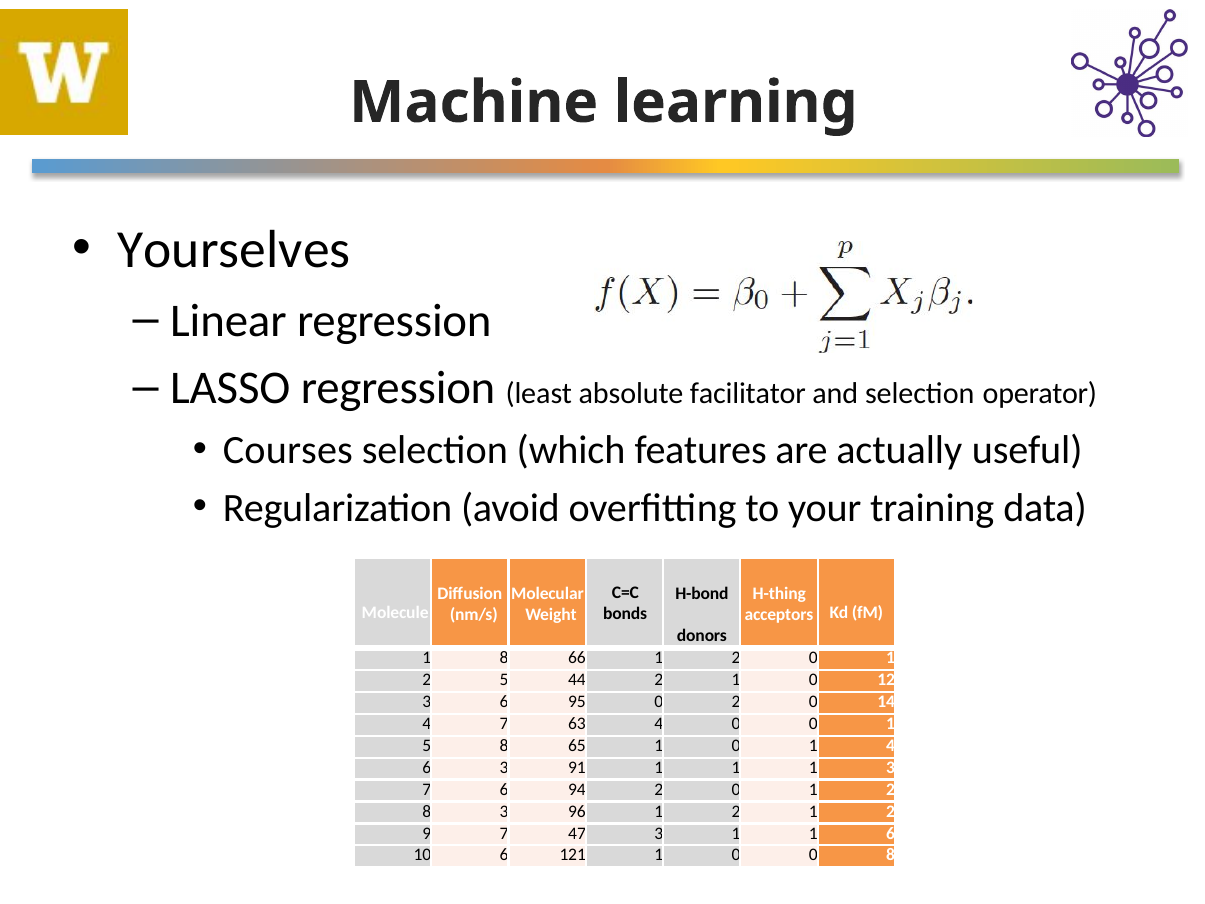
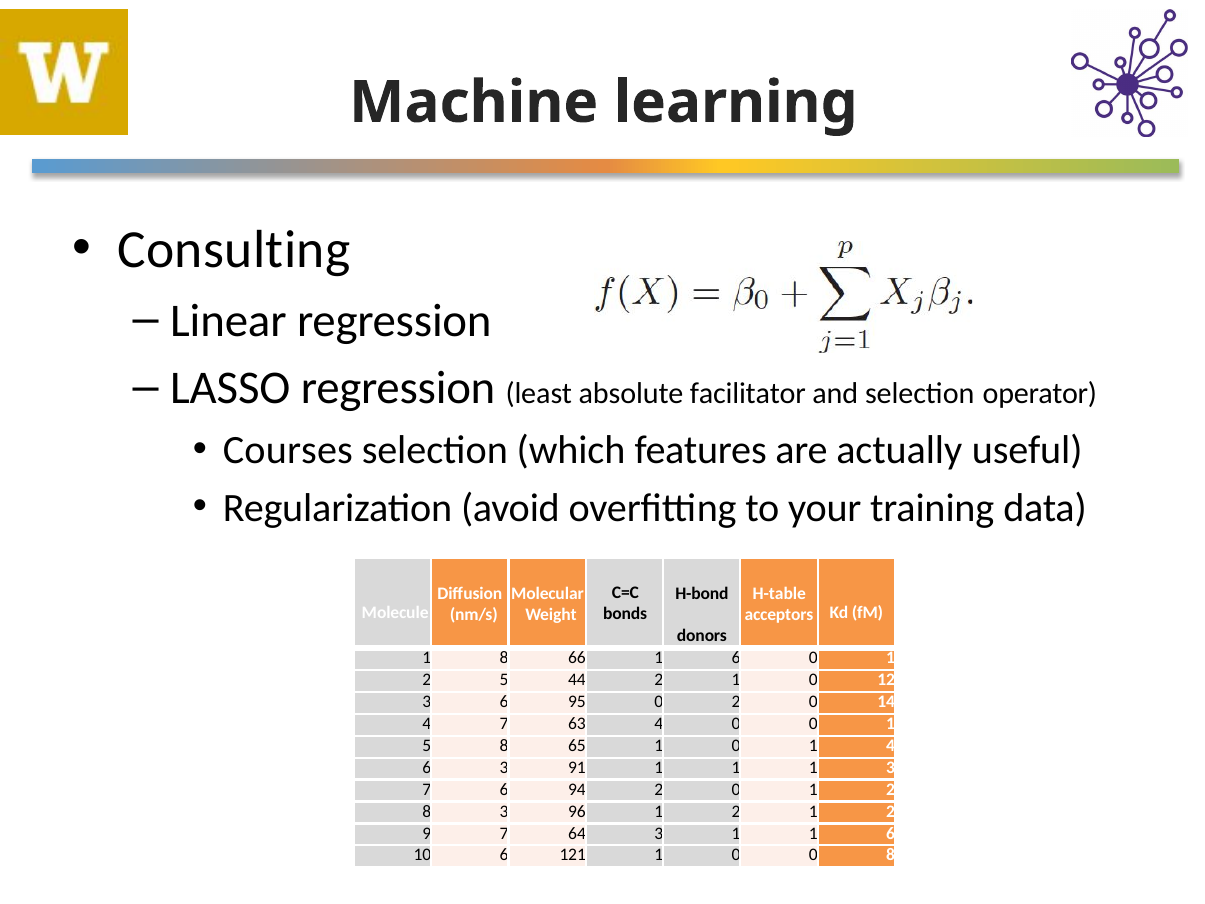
Yourselves: Yourselves -> Consulting (234, 249)
H-thing: H-thing -> H-table (779, 594)
66 1 2: 2 -> 6 (736, 658)
47: 47 -> 64 (577, 833)
